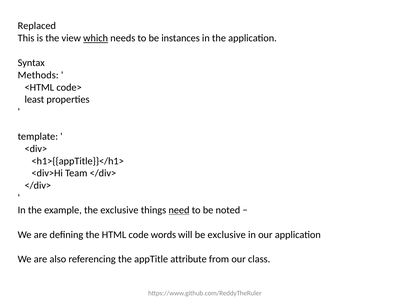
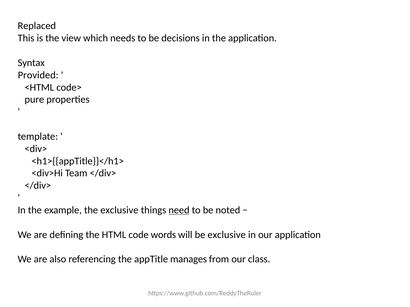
which underline: present -> none (96, 38)
instances: instances -> decisions (181, 38)
Methods: Methods -> Provided (38, 75)
least: least -> pure (34, 100)
attribute: attribute -> manages (189, 260)
